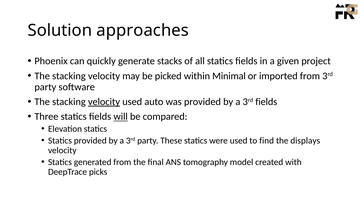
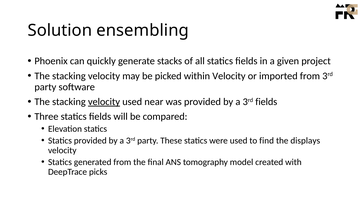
approaches: approaches -> ensembling (143, 30)
within Minimal: Minimal -> Velocity (229, 76)
auto: auto -> near (154, 102)
will underline: present -> none (121, 117)
